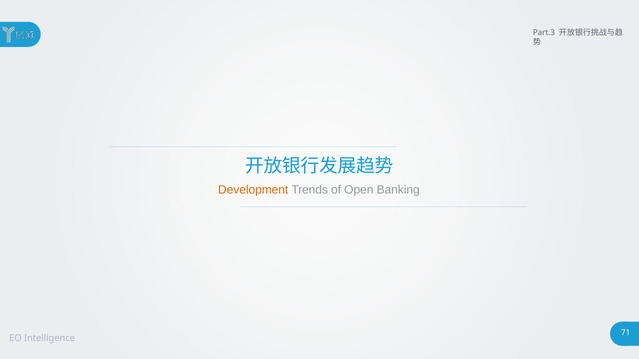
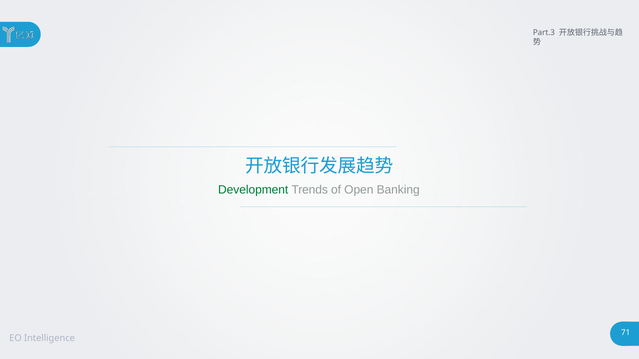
Development colour: orange -> green (253, 190)
